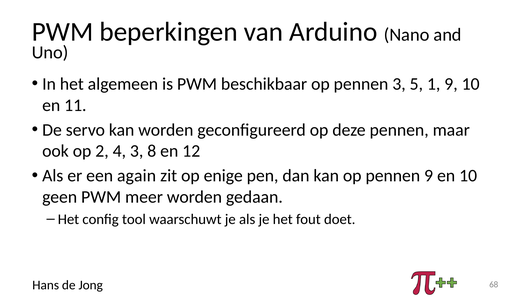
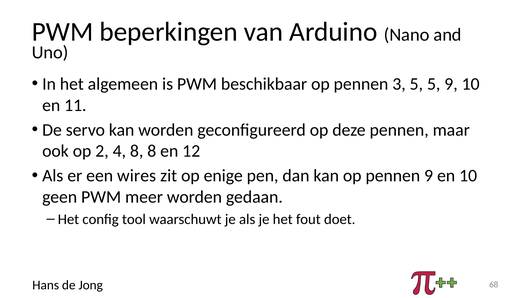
5 1: 1 -> 5 (434, 84)
4 3: 3 -> 8 (137, 151)
again: again -> wires (137, 176)
